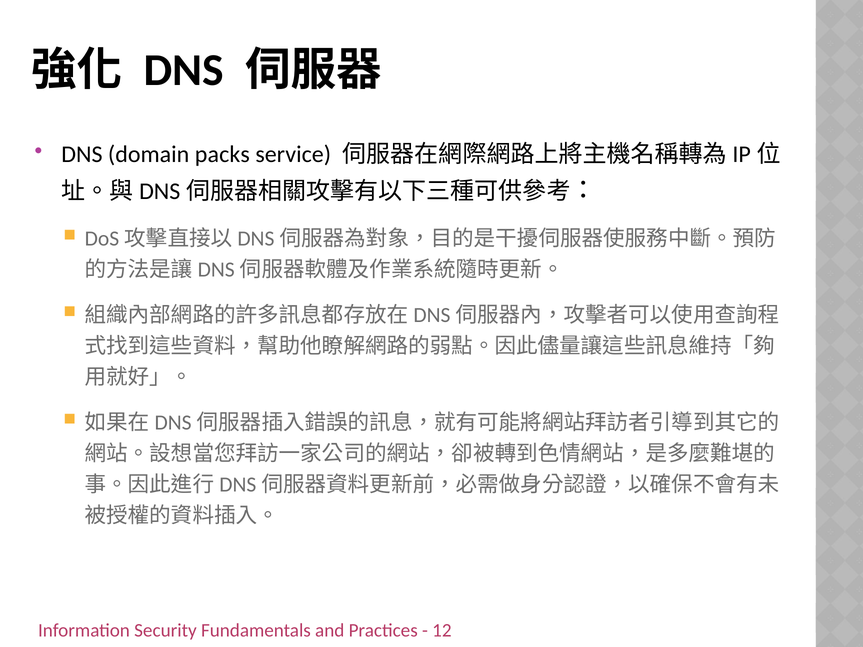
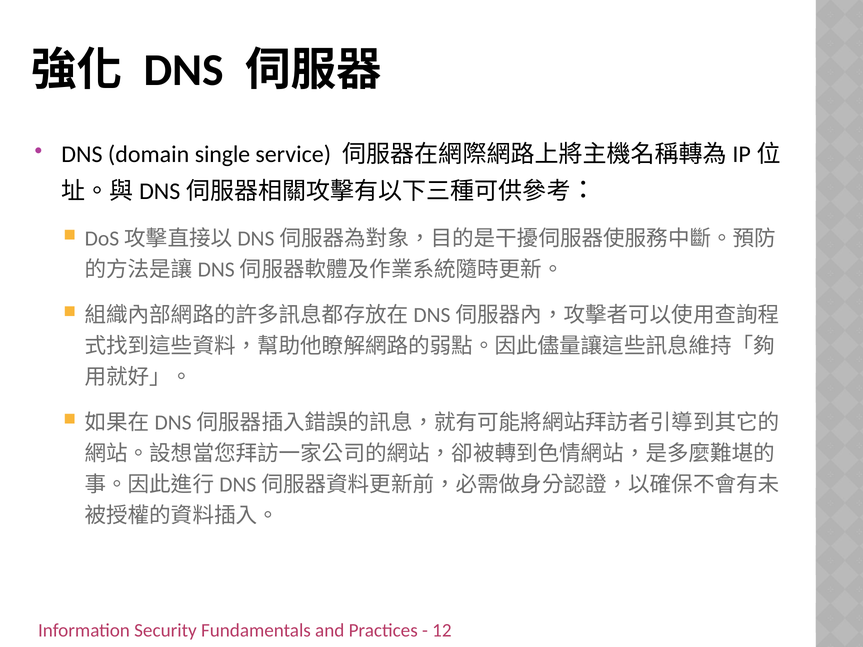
packs: packs -> single (222, 154)
